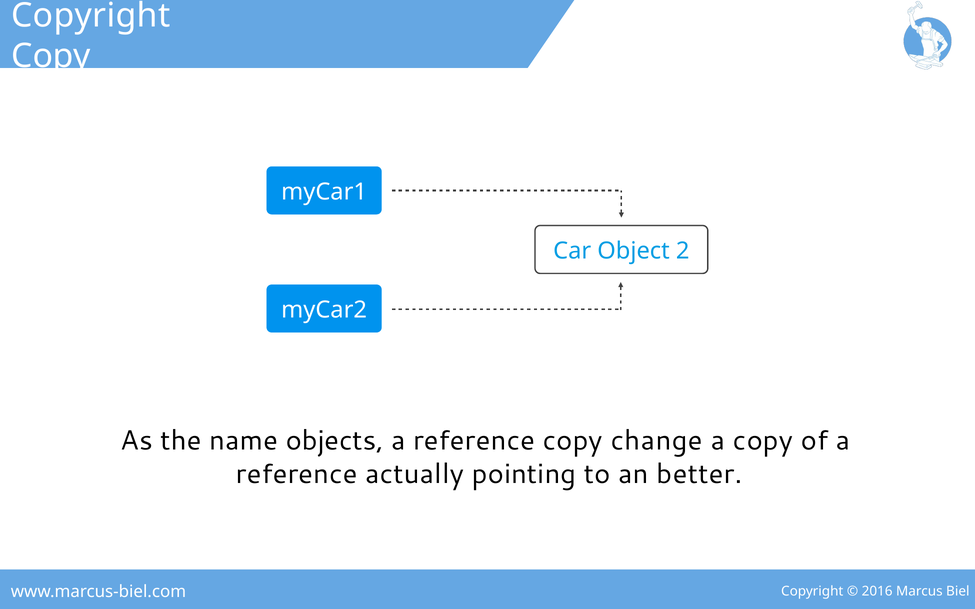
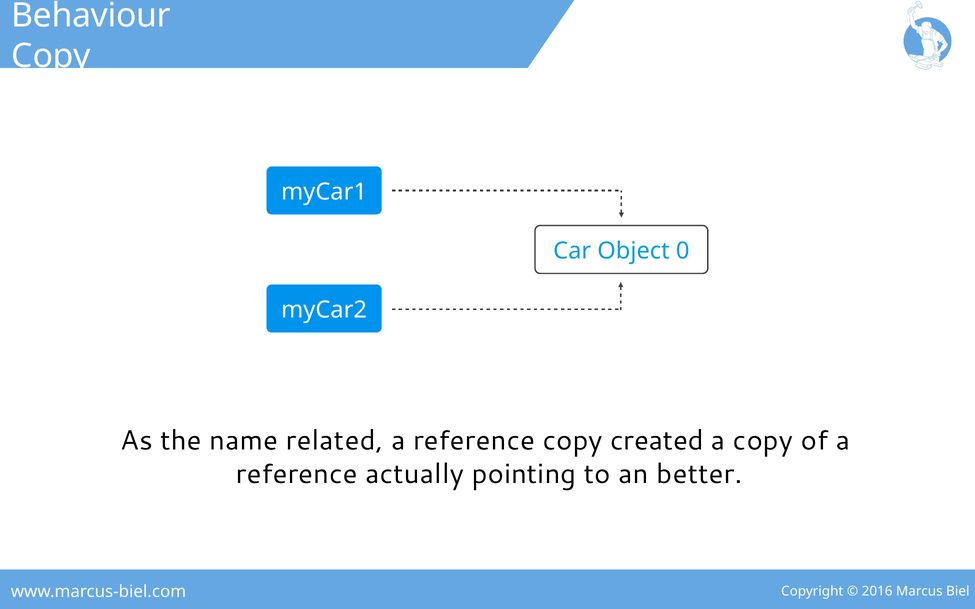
Copyright: Copyright -> Behaviour (91, 16)
2: 2 -> 0 (683, 251)
objects: objects -> related (335, 441)
change: change -> created (657, 441)
